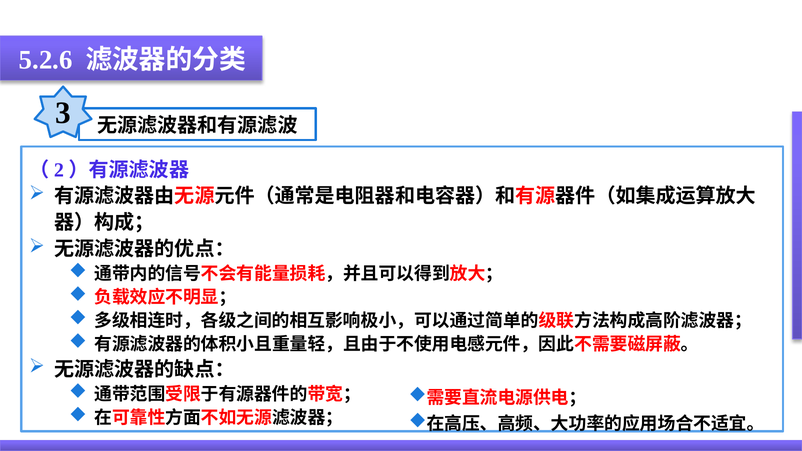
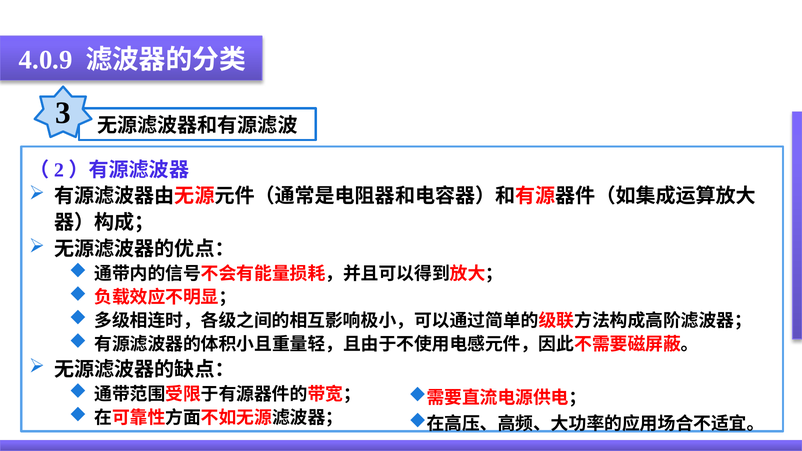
5.2.6: 5.2.6 -> 4.0.9 (46, 60)
